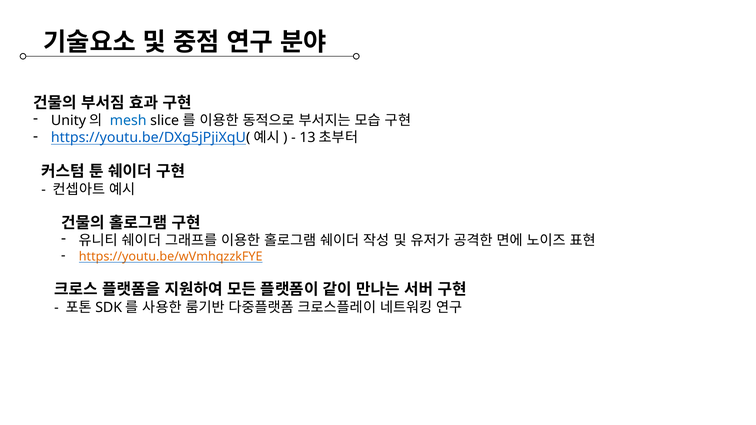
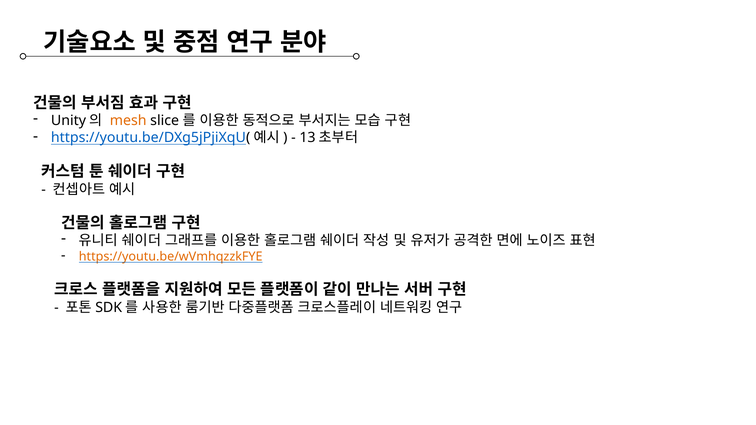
mesh colour: blue -> orange (128, 121)
